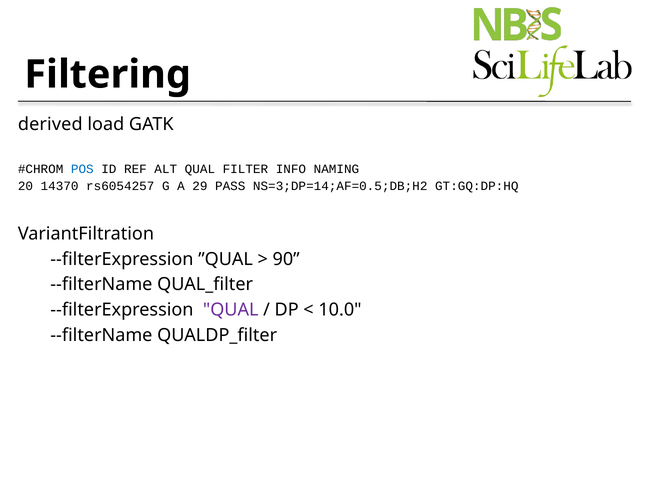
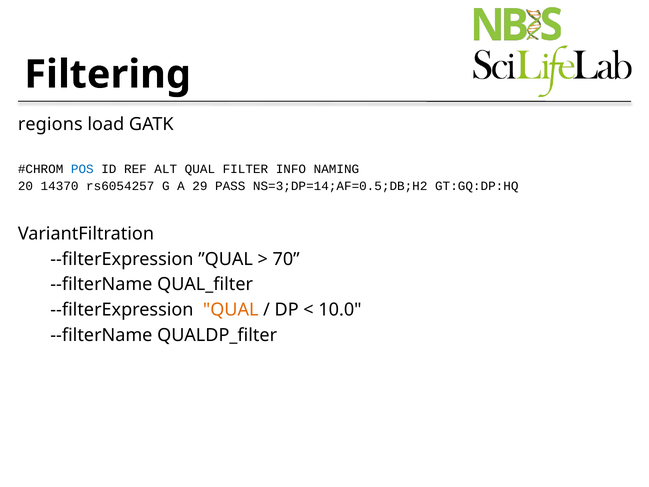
derived: derived -> regions (50, 124)
90: 90 -> 70 (286, 259)
QUAL colour: purple -> orange (231, 310)
